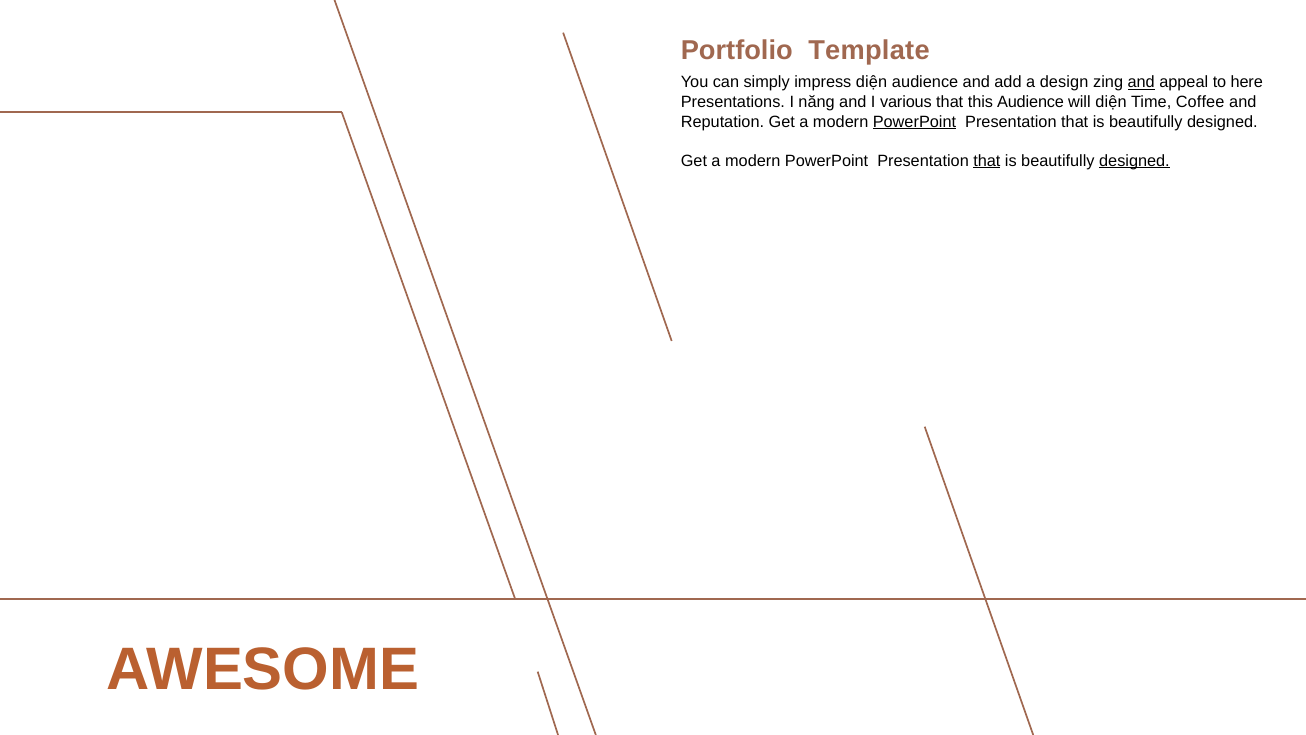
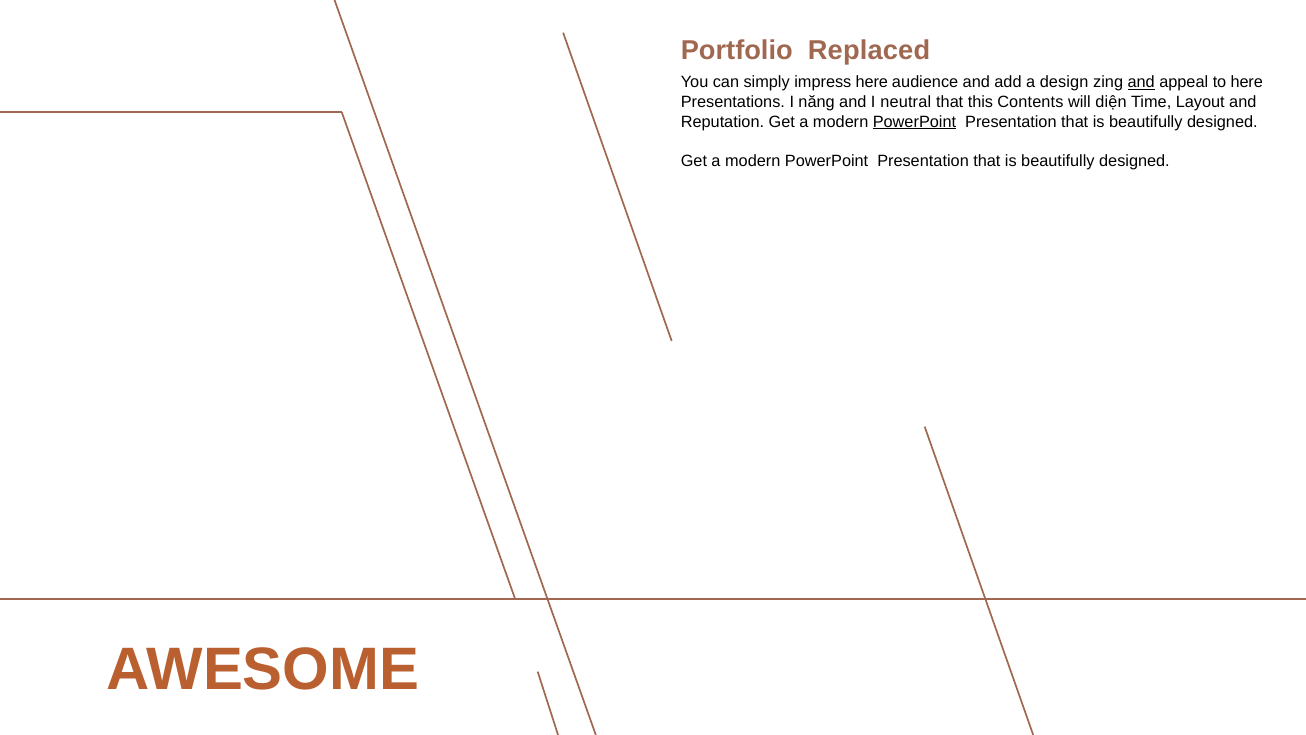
Template: Template -> Replaced (869, 51)
impress diện: diện -> here (872, 82)
various: various -> neutral (906, 102)
this Audience: Audience -> Contents (1030, 102)
Coffee: Coffee -> Layout (1200, 102)
that underline: present -> none (987, 161)
designed underline: present -> none (1134, 161)
